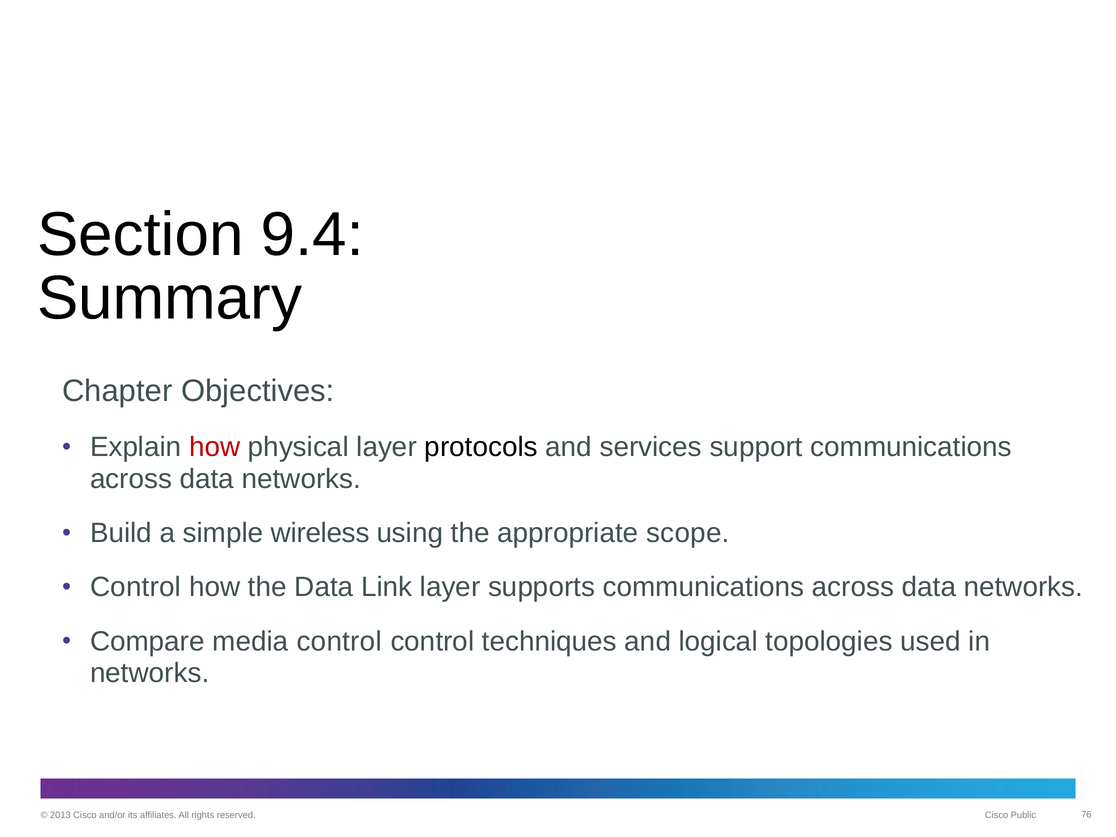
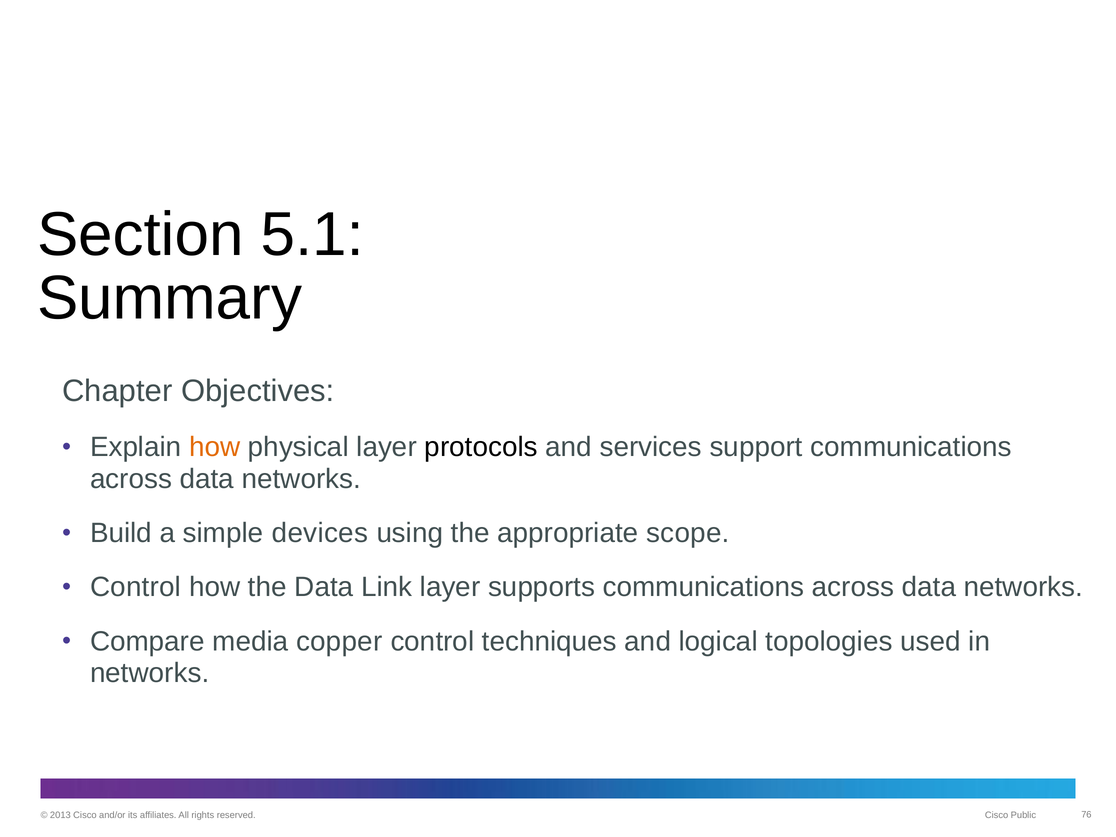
9.4: 9.4 -> 5.1 (312, 235)
how colour: red -> orange (215, 447)
wireless: wireless -> devices (320, 533)
media control: control -> copper (339, 641)
